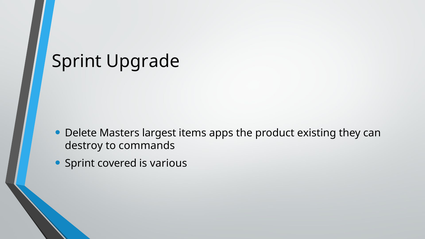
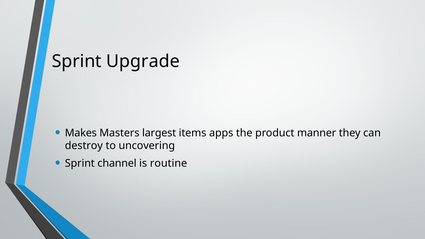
Delete: Delete -> Makes (81, 133)
existing: existing -> manner (317, 133)
commands: commands -> uncovering (147, 146)
covered: covered -> channel (117, 163)
various: various -> routine (169, 163)
